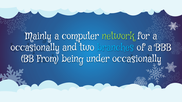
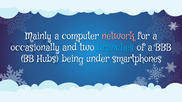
network colour: light green -> pink (118, 36)
From: From -> Hubs (48, 59)
under occasionally: occasionally -> smartphones (137, 59)
